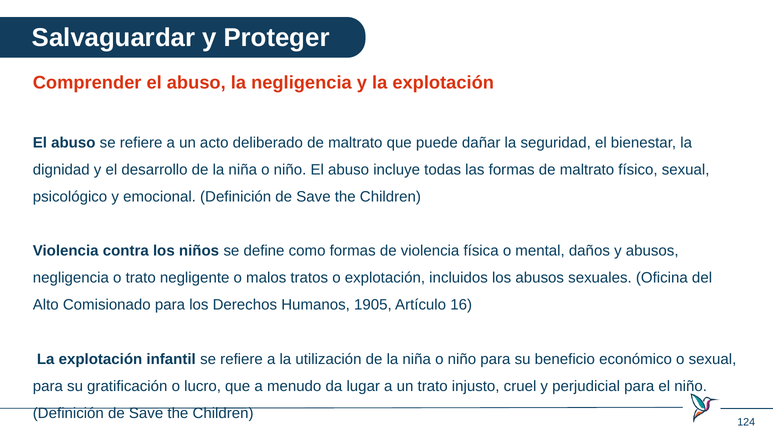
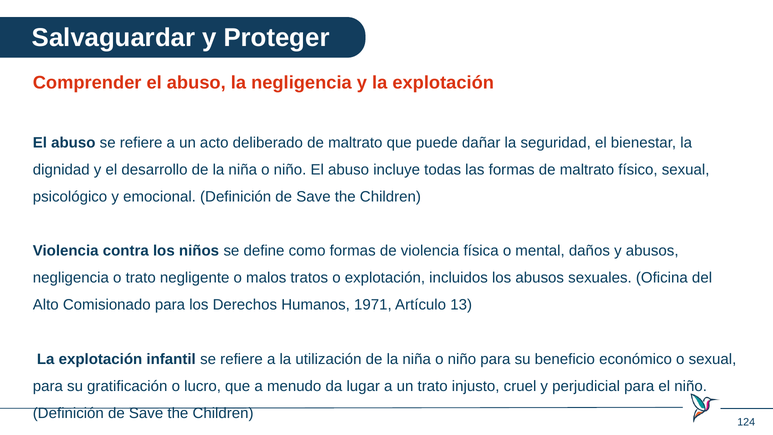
1905: 1905 -> 1971 (373, 305)
16: 16 -> 13 (461, 305)
